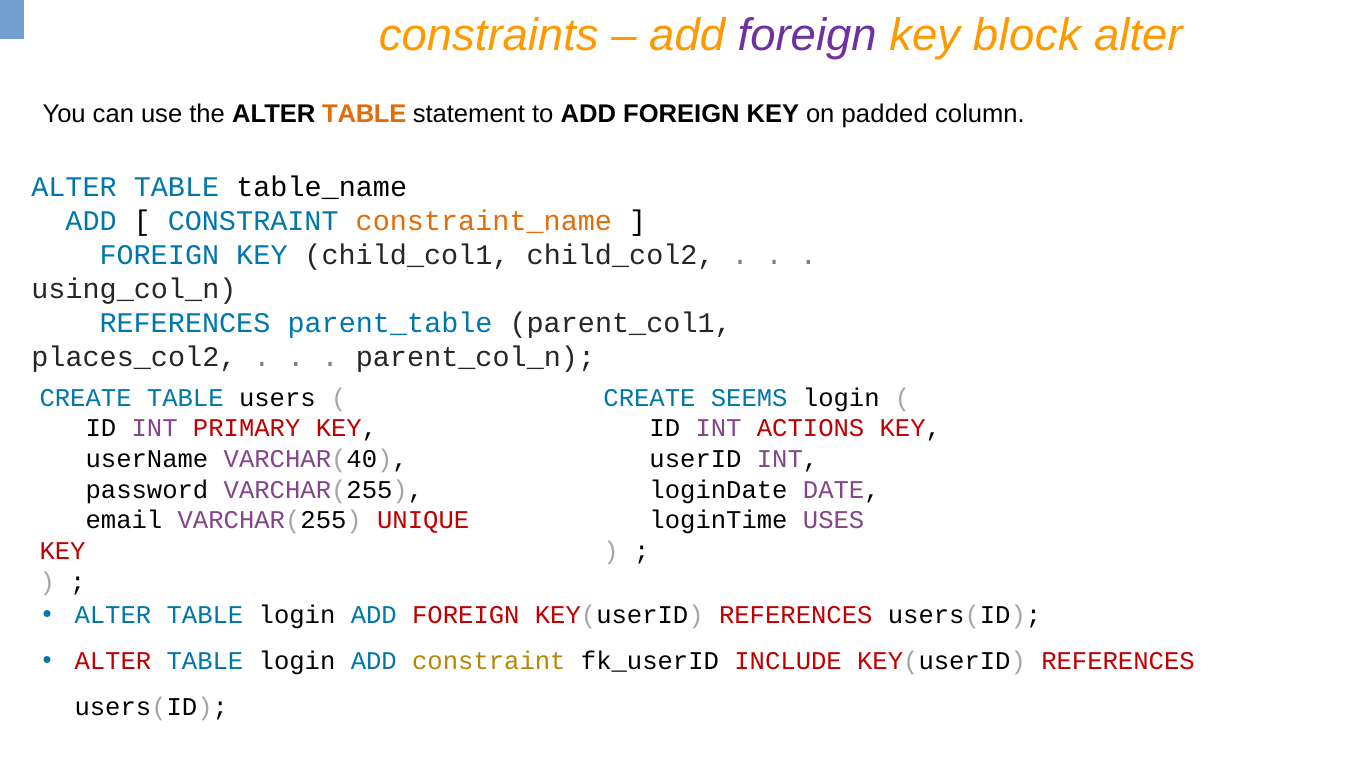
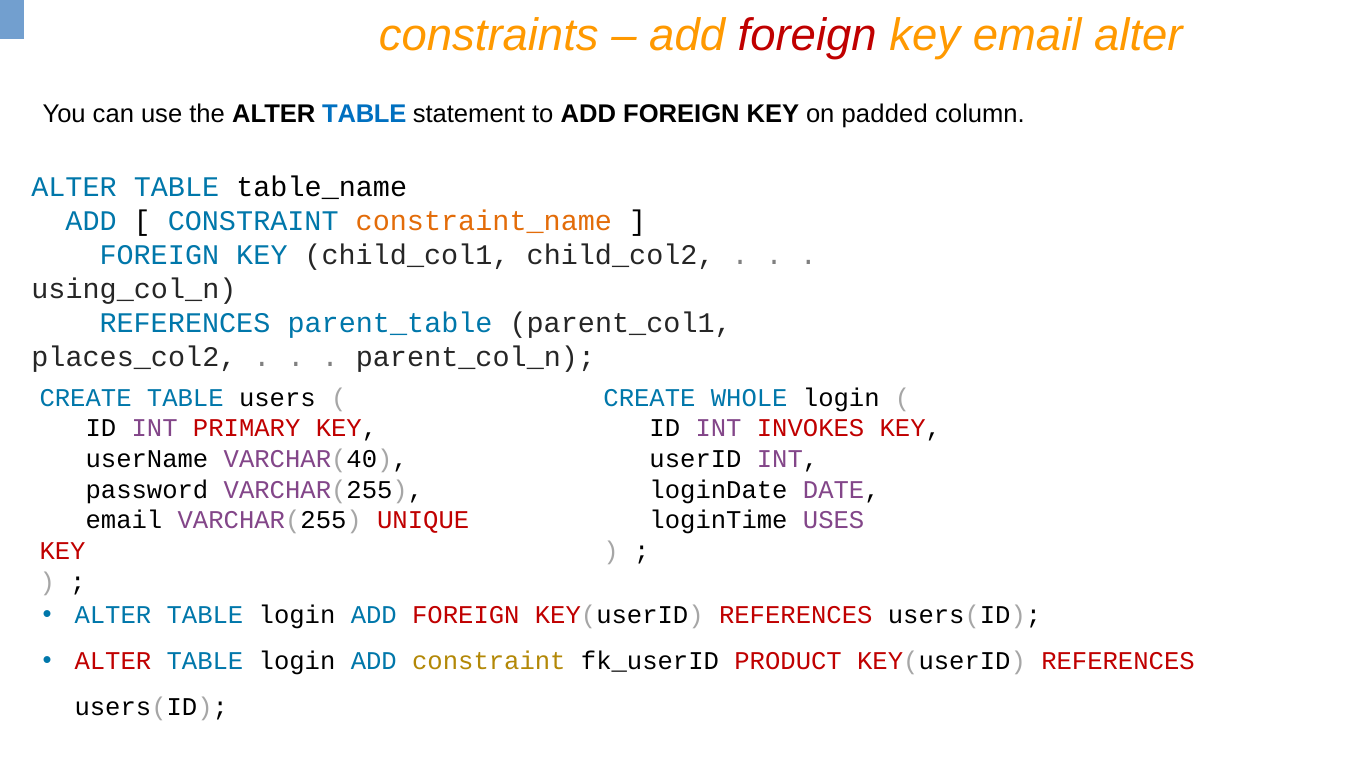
foreign colour: purple -> red (807, 35)
key block: block -> email (1027, 35)
TABLE colour: orange -> blue (364, 114)
SEEMS: SEEMS -> WHOLE (749, 398)
ACTIONS: ACTIONS -> INVOKES (811, 428)
INCLUDE: INCLUDE -> PRODUCT (788, 662)
